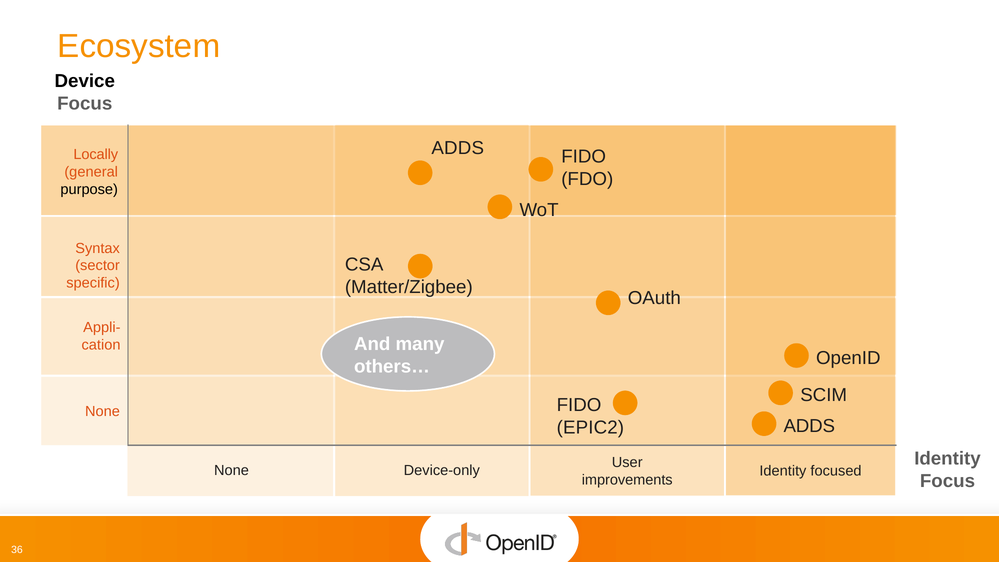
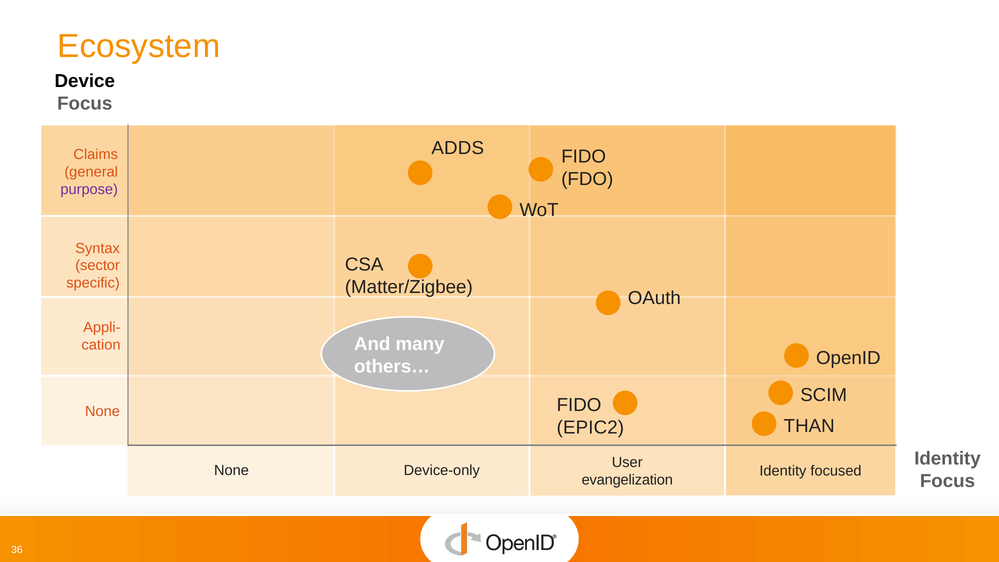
Locally: Locally -> Claims (96, 154)
purpose colour: black -> purple (89, 189)
ADDS: ADDS -> THAN (809, 426)
improvements: improvements -> evangelization (627, 480)
